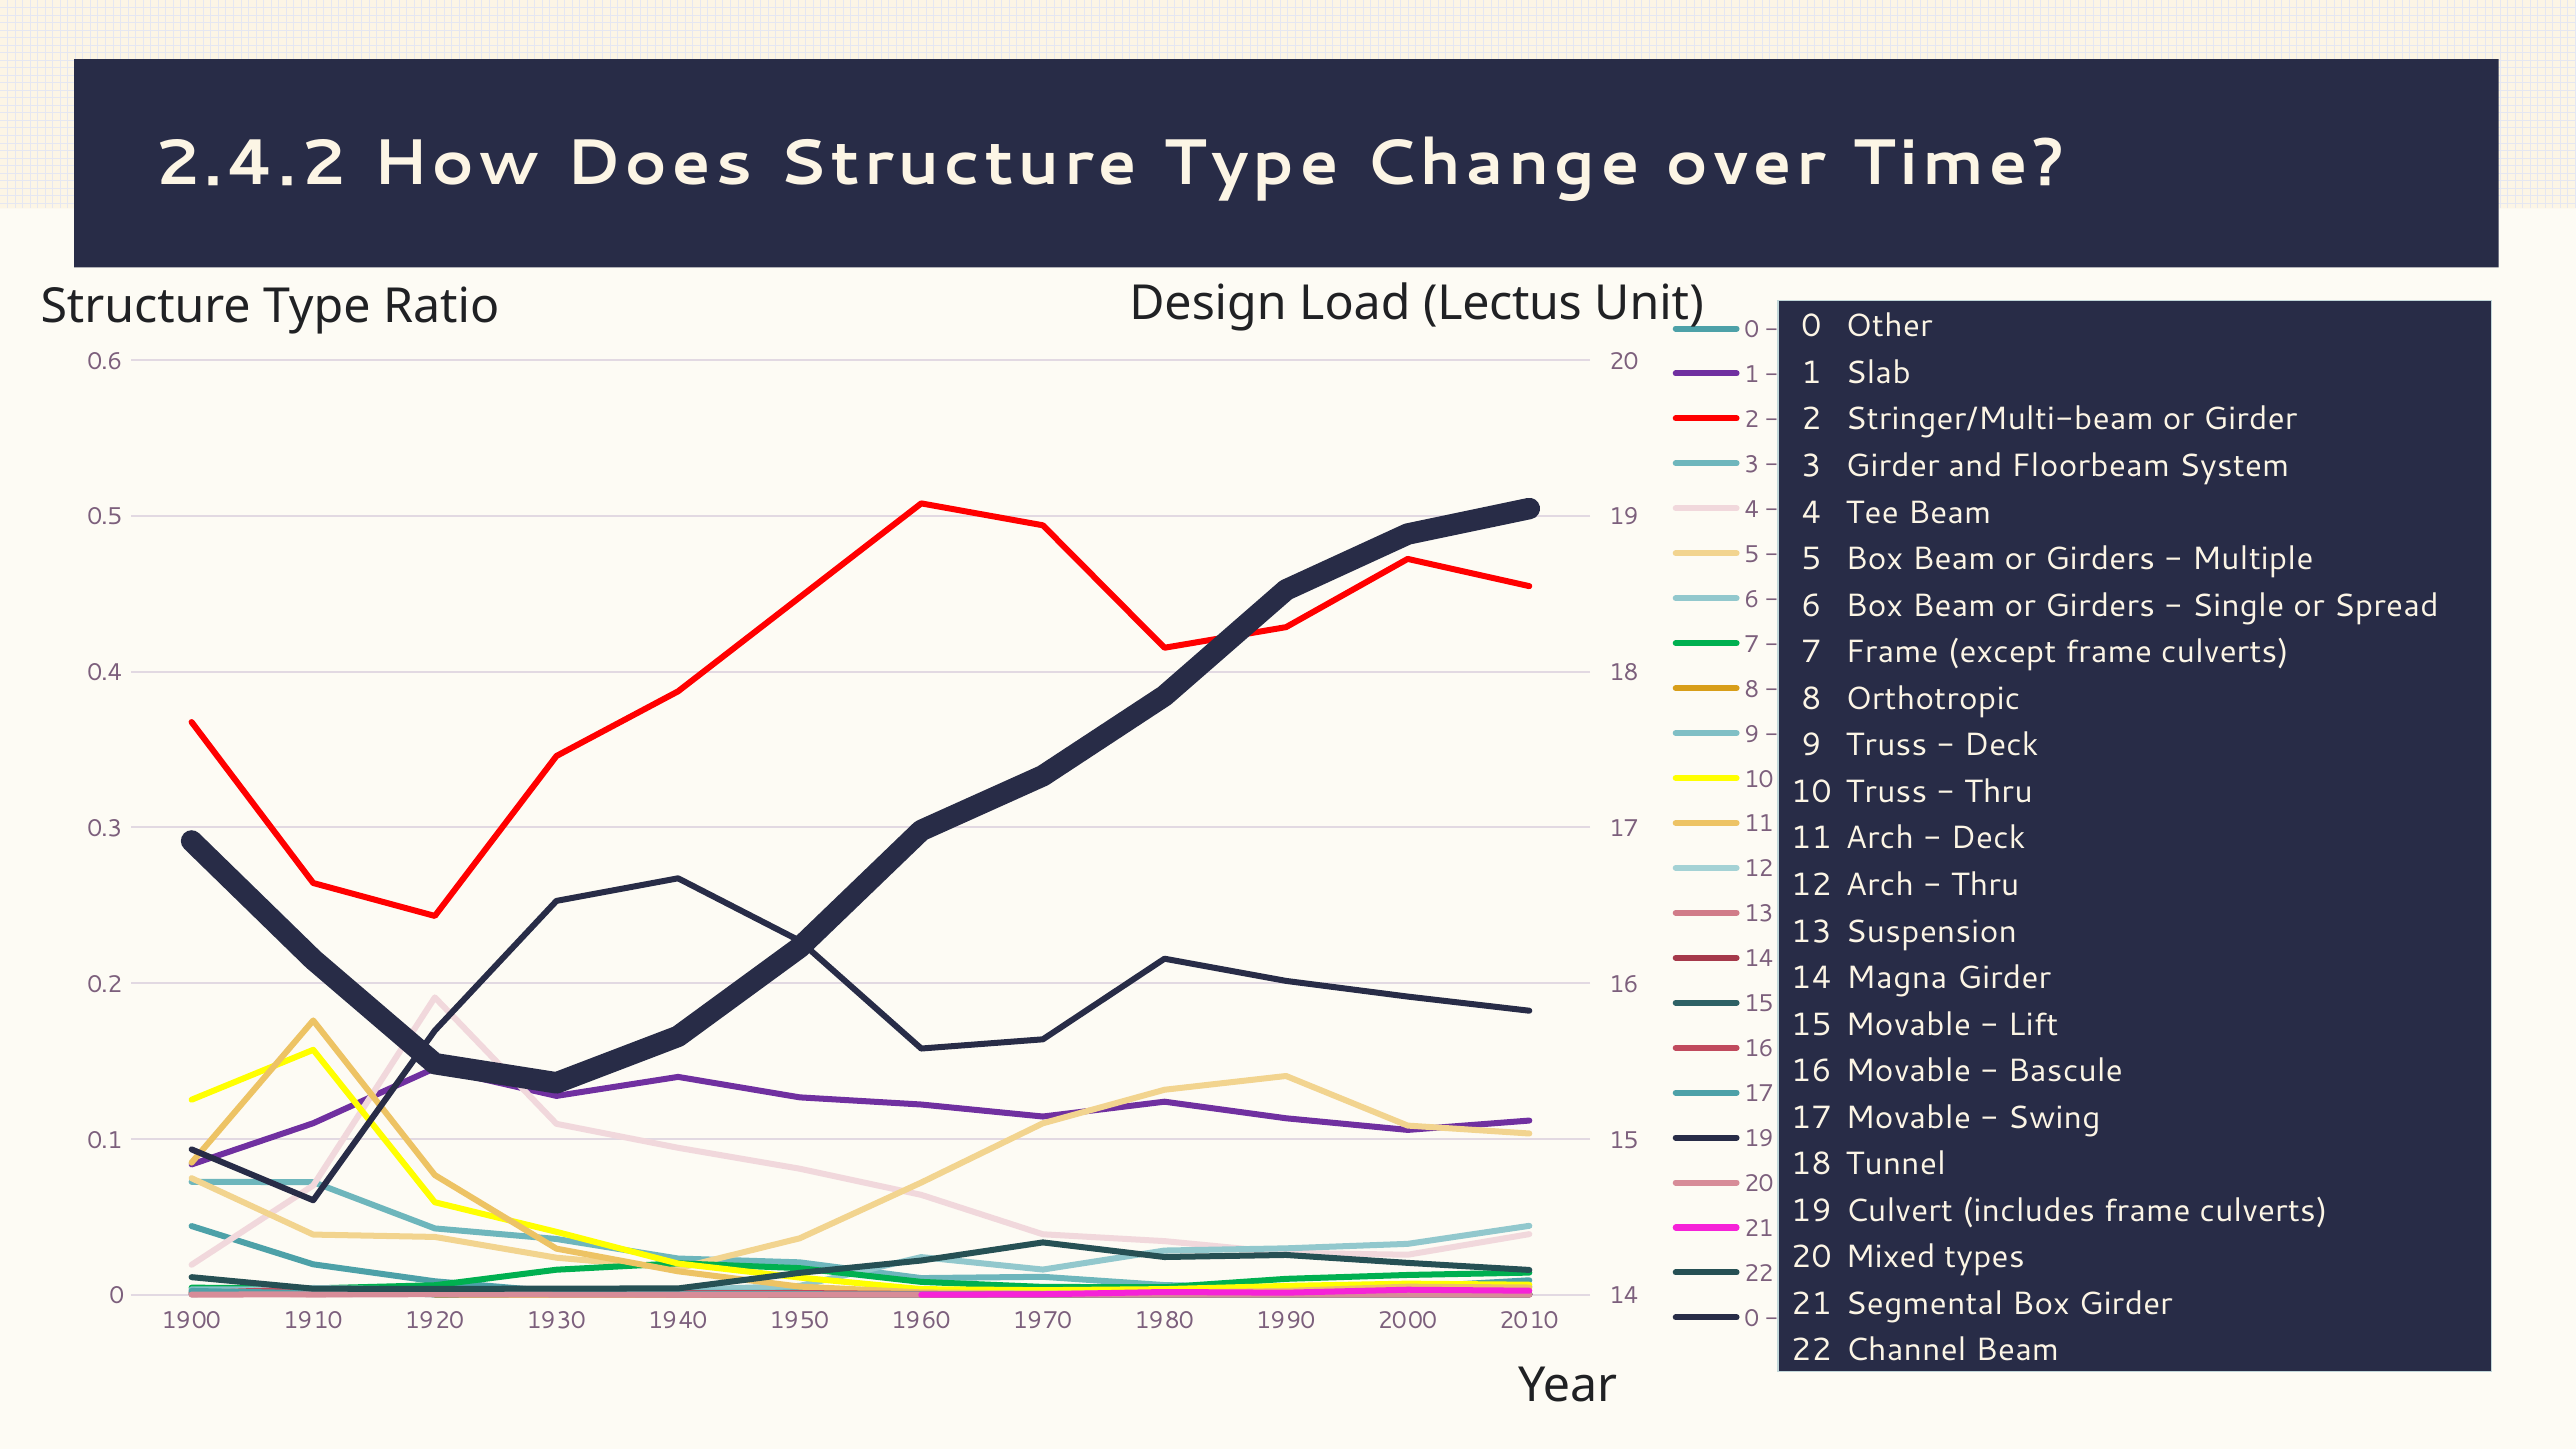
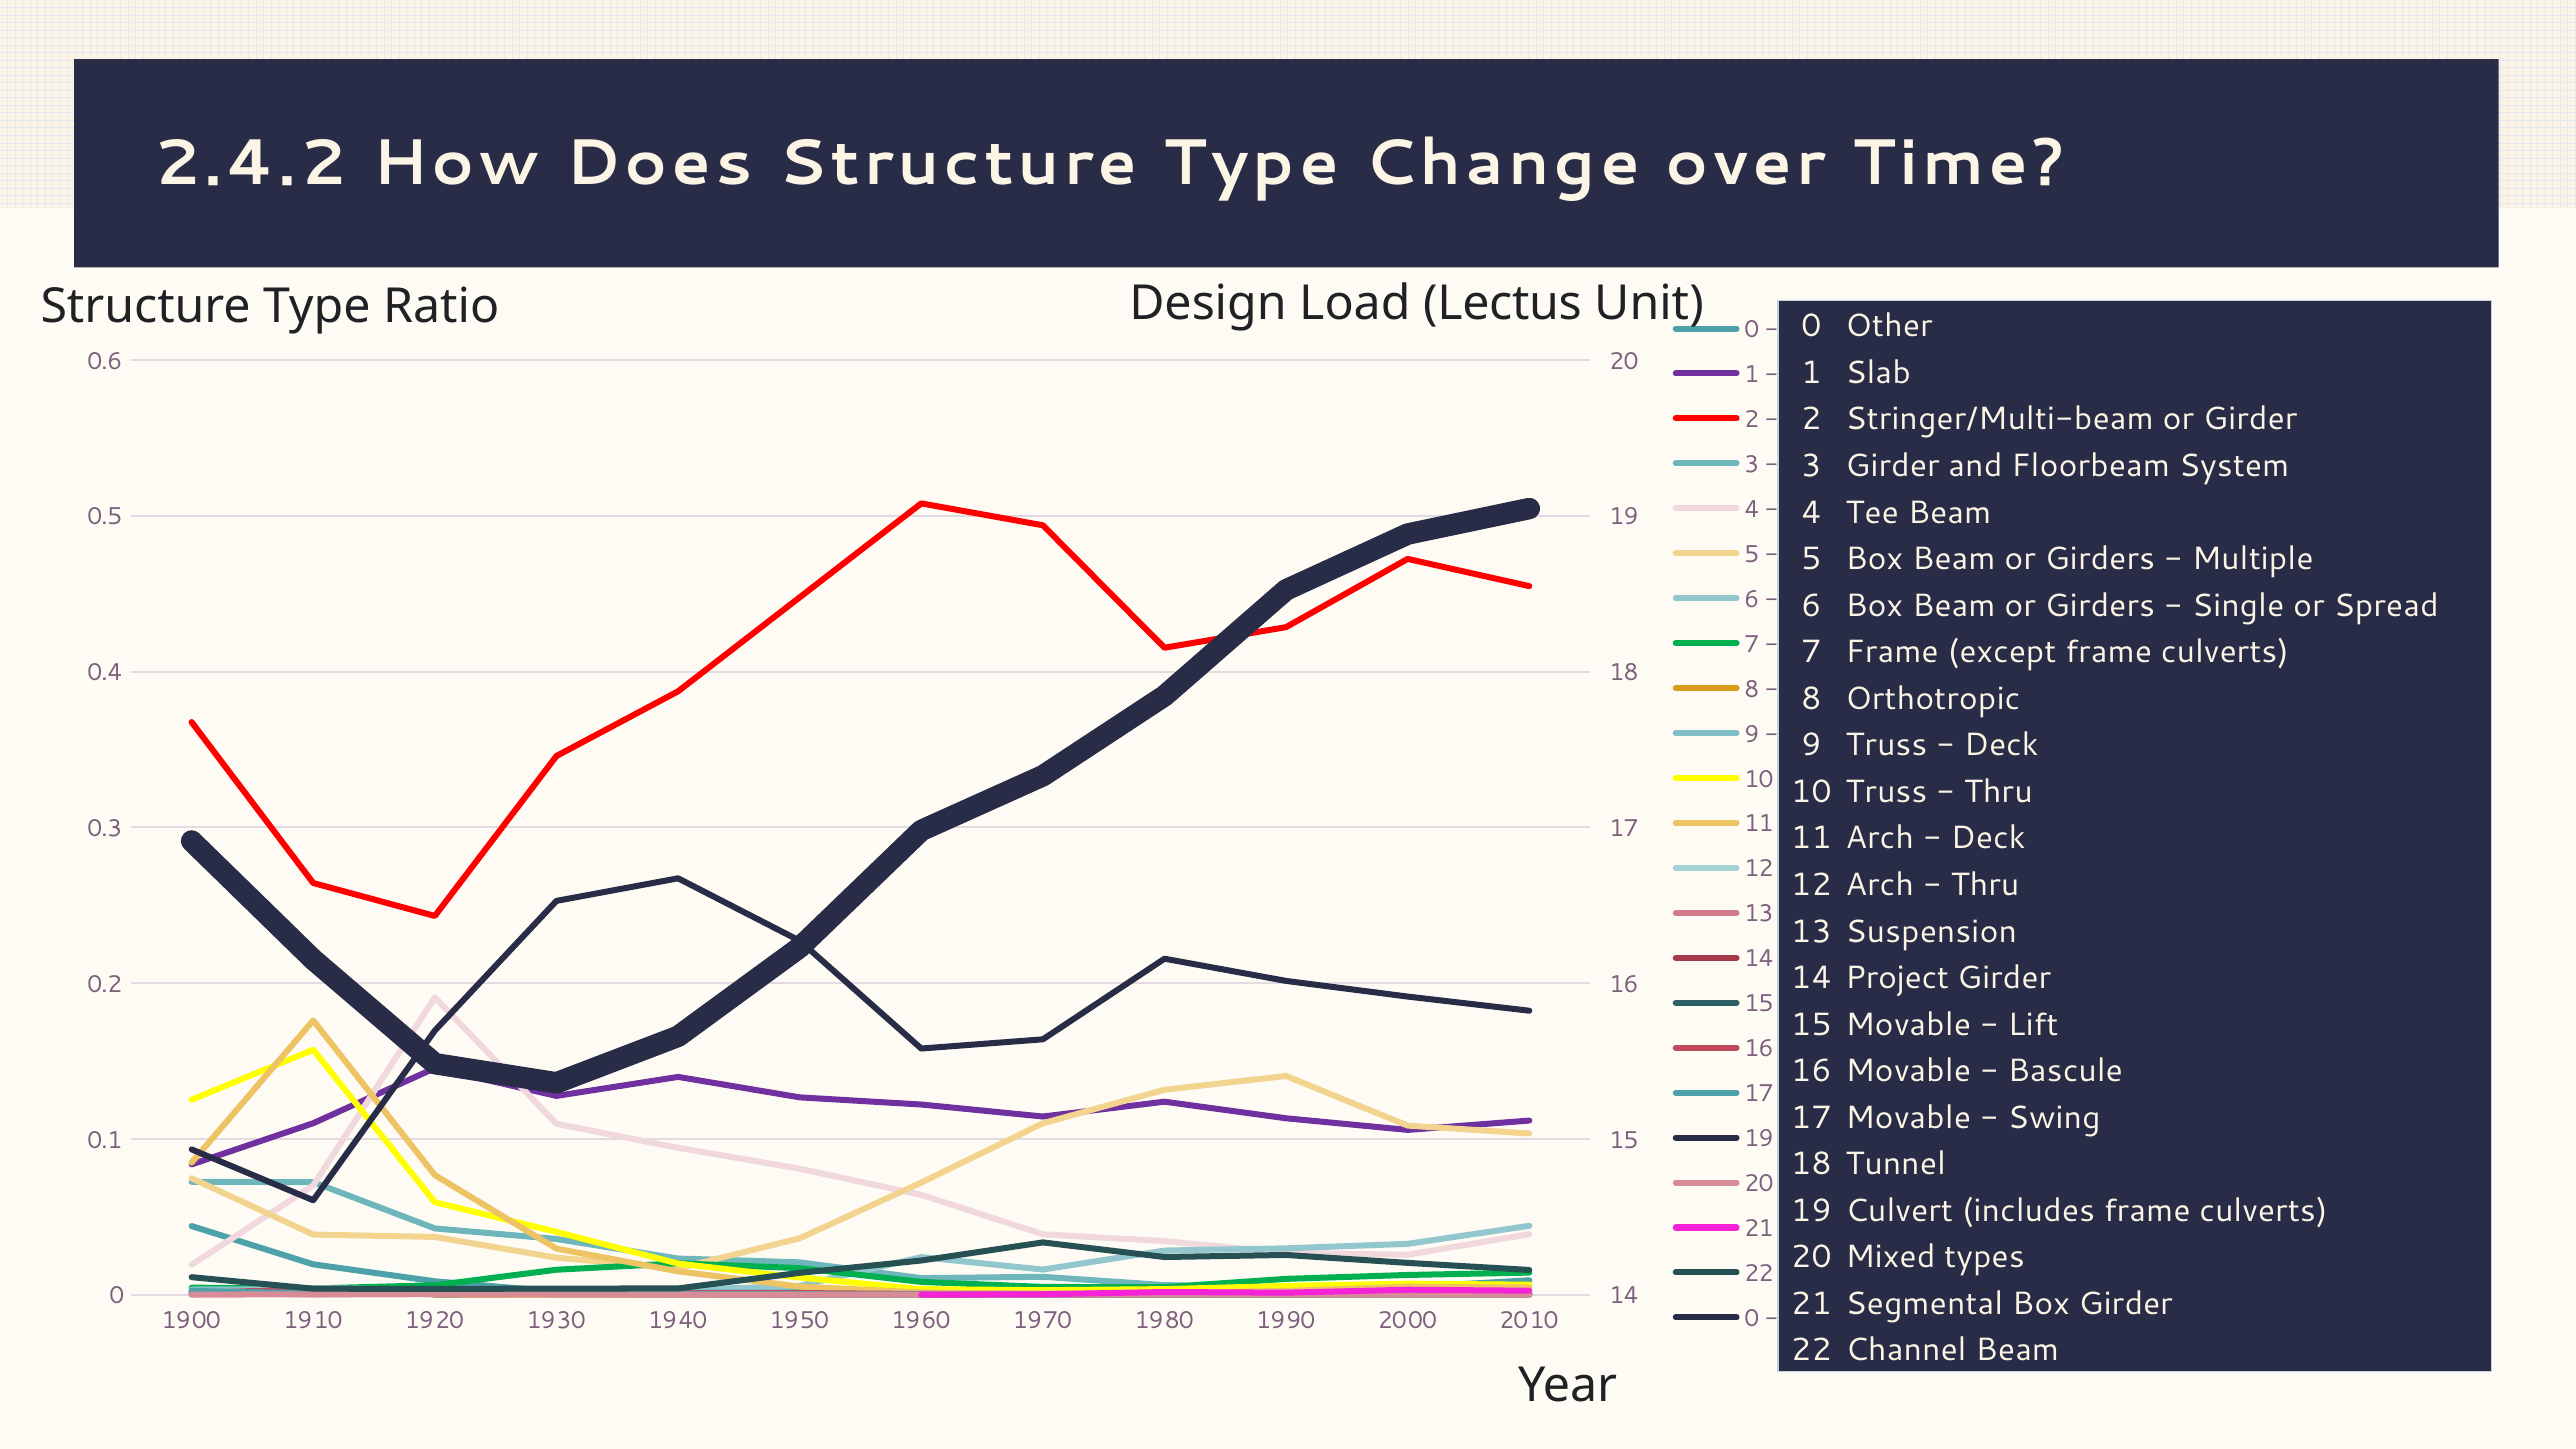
Magna: Magna -> Project (1897, 978)
